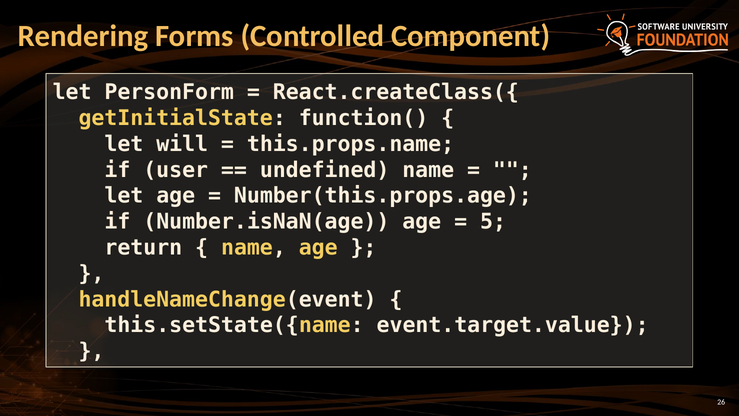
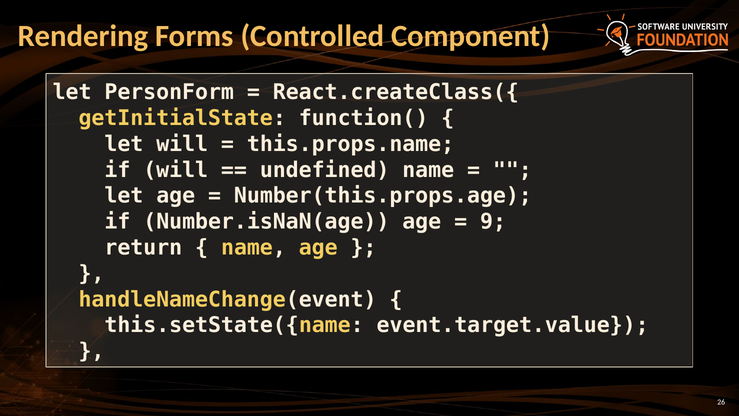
if user: user -> will (176, 170)
5: 5 -> 9 (493, 222)
